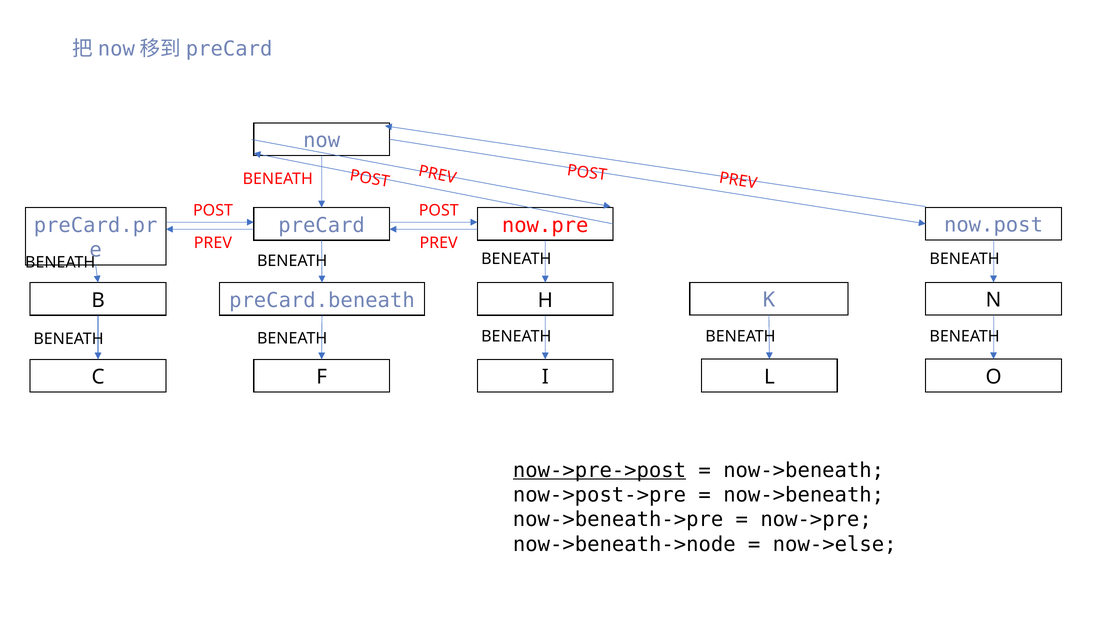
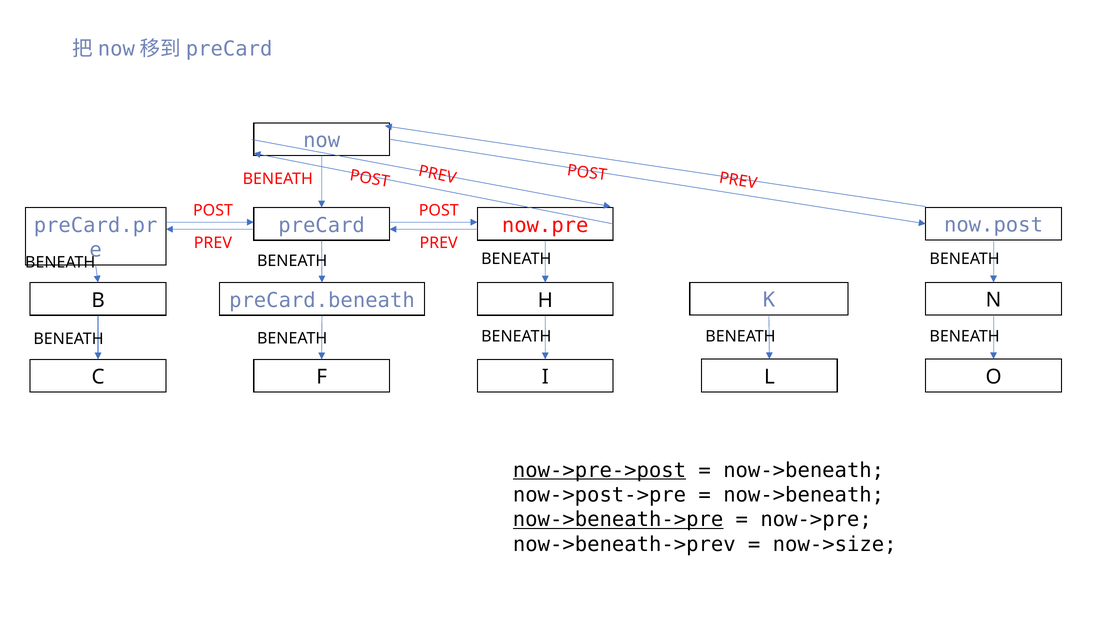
now->beneath->pre underline: none -> present (618, 520)
now->beneath->node: now->beneath->node -> now->beneath->prev (624, 544)
now->else: now->else -> now->size (835, 544)
